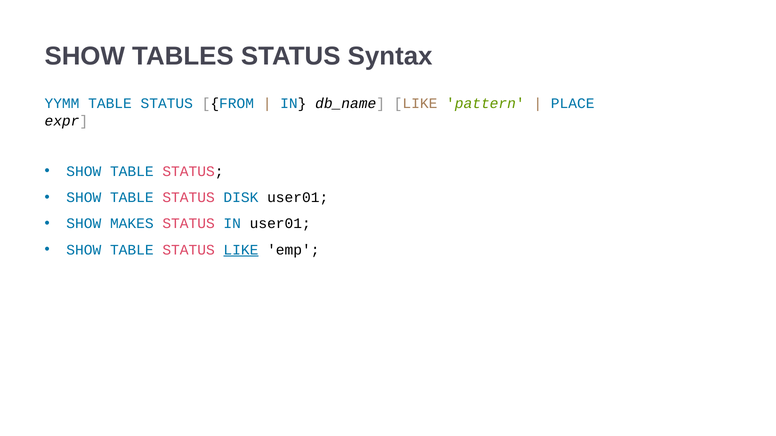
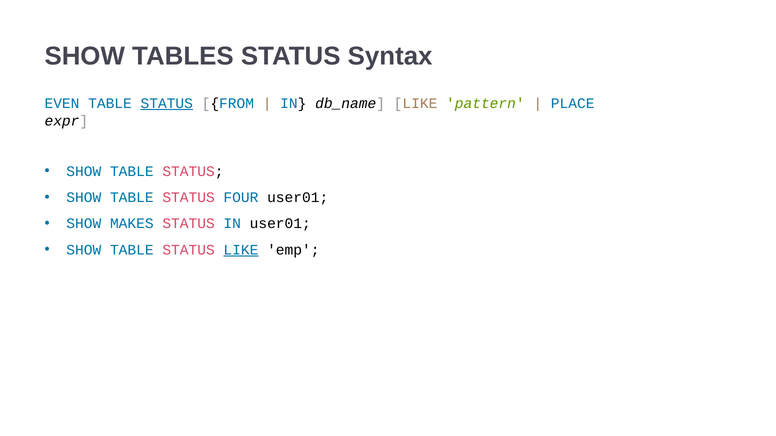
YYMM: YYMM -> EVEN (62, 104)
STATUS underline: none -> present (167, 104)
DISK: DISK -> FOUR (241, 198)
